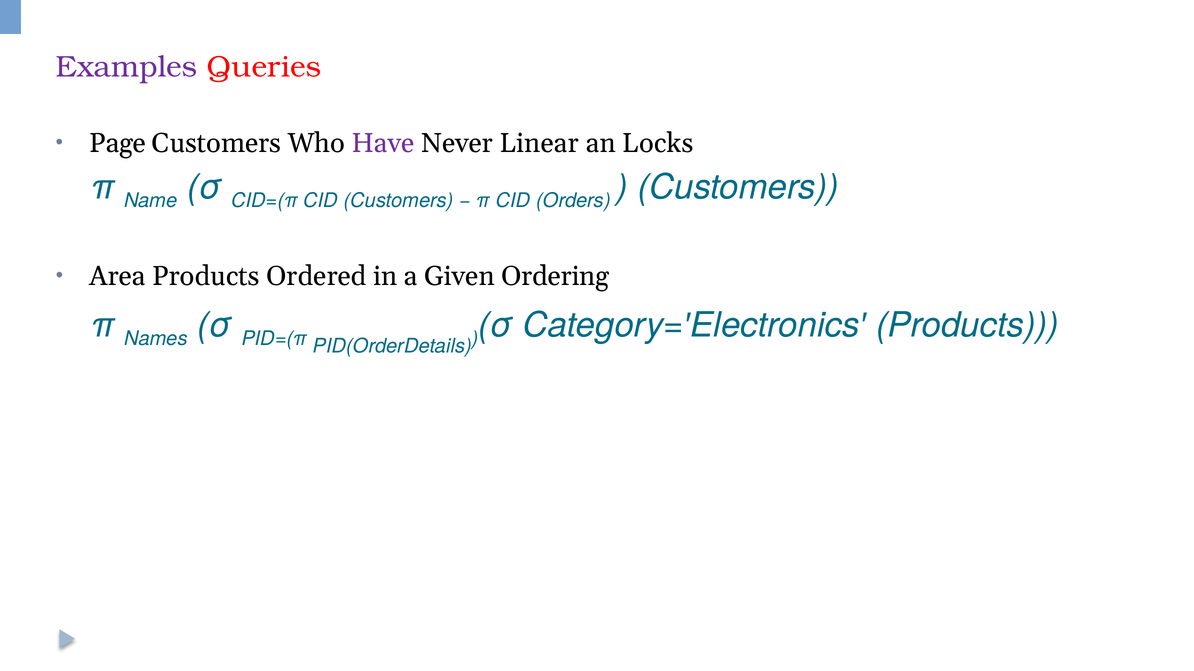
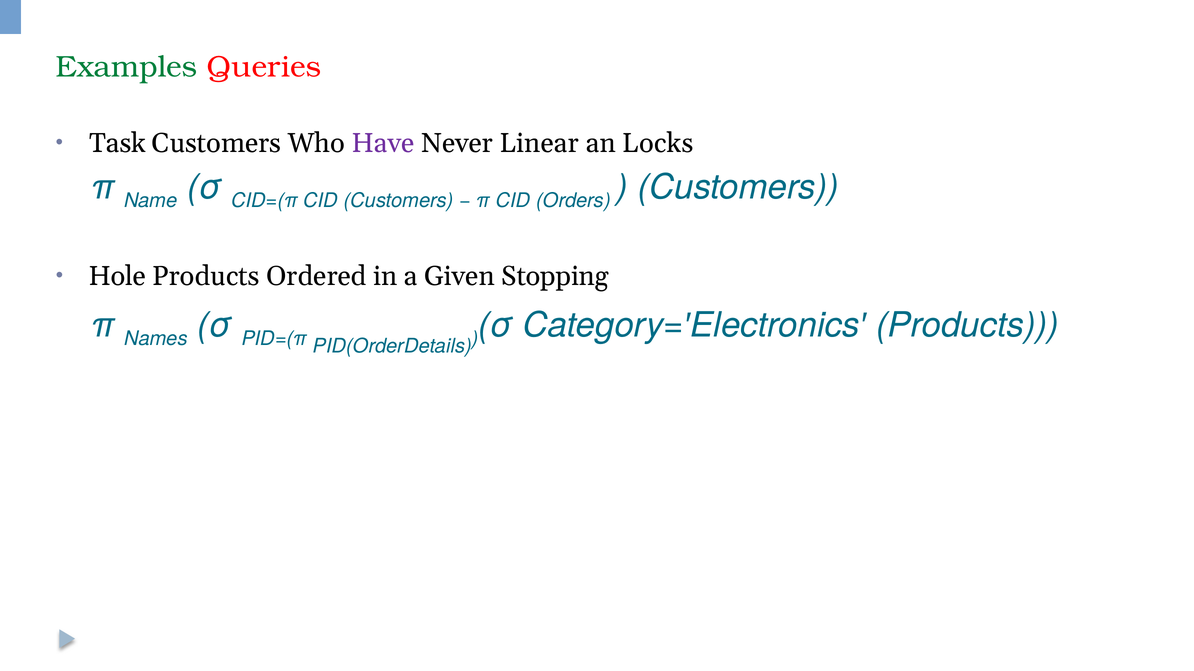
Examples colour: purple -> green (127, 67)
Page: Page -> Task (118, 143)
Area: Area -> Hole (118, 276)
Ordering: Ordering -> Stopping (555, 276)
